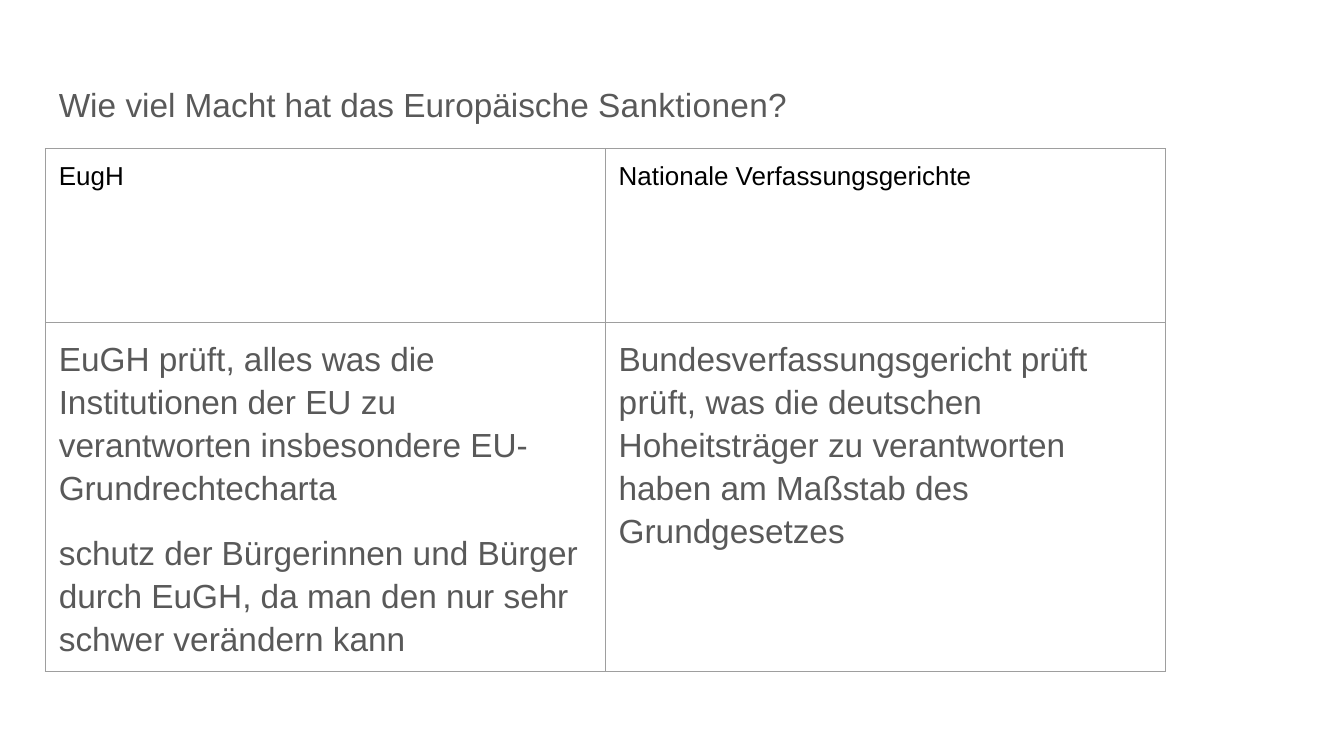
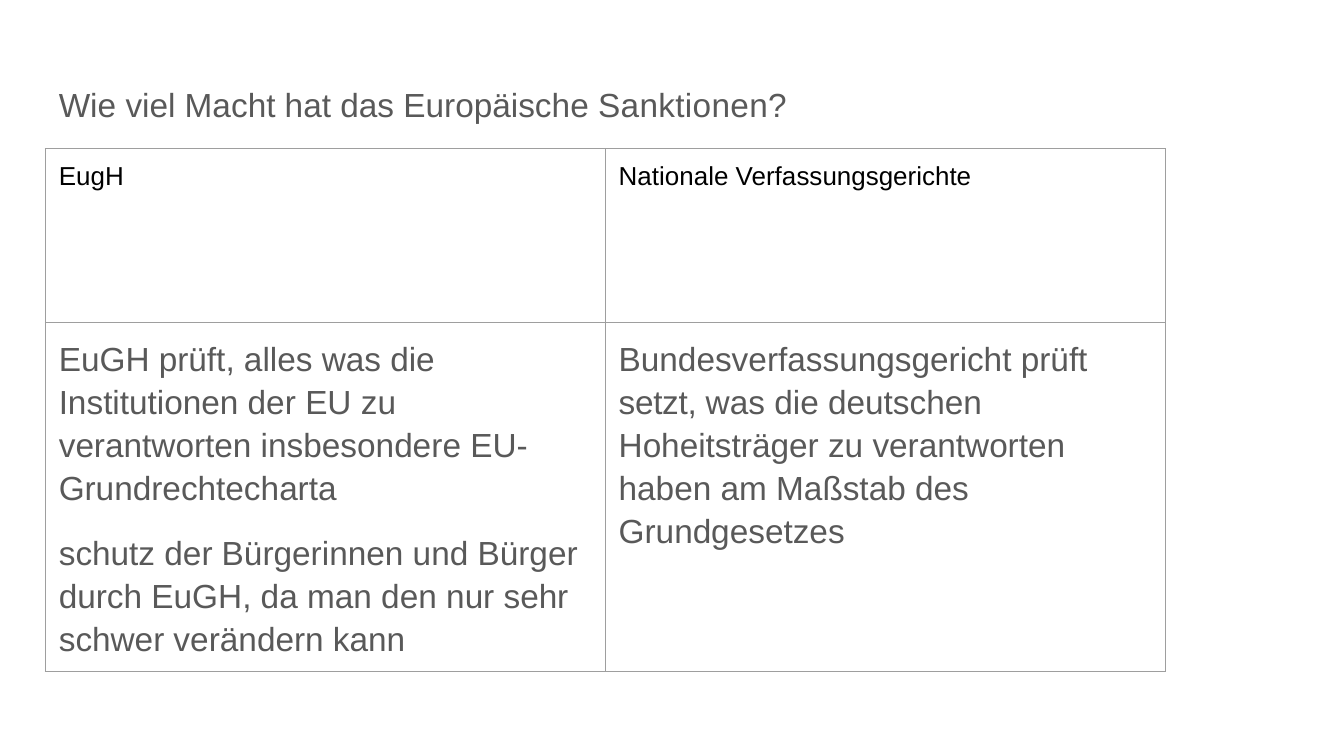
prüft: prüft -> setzt (658, 403)
